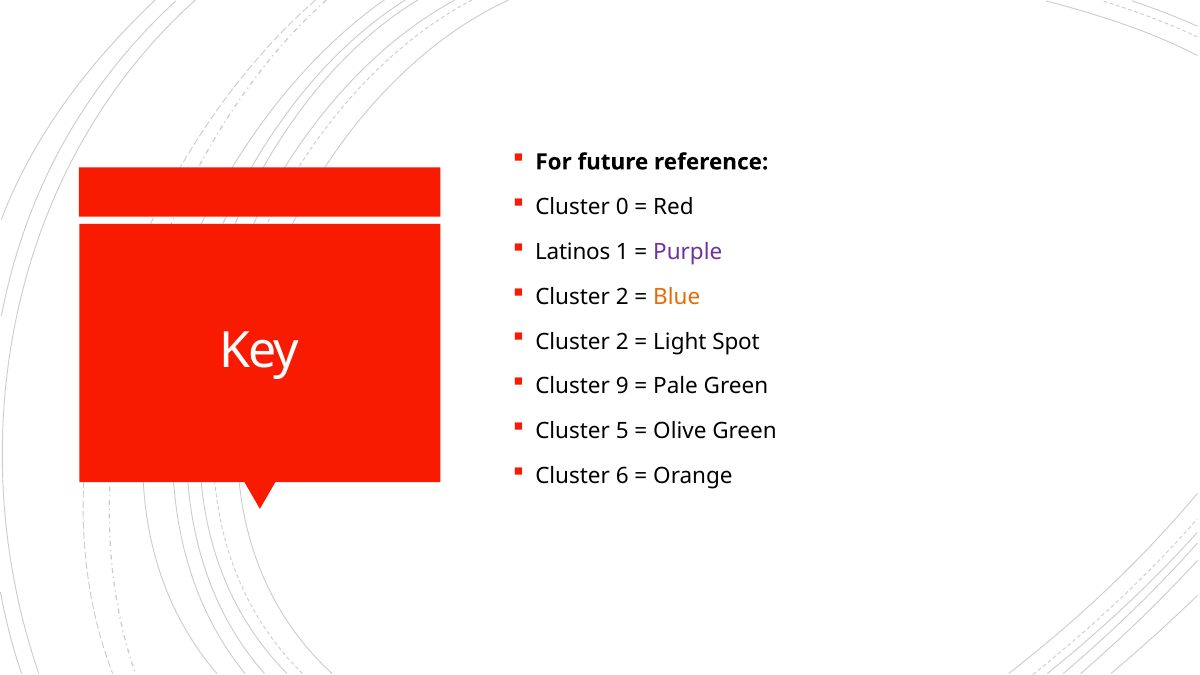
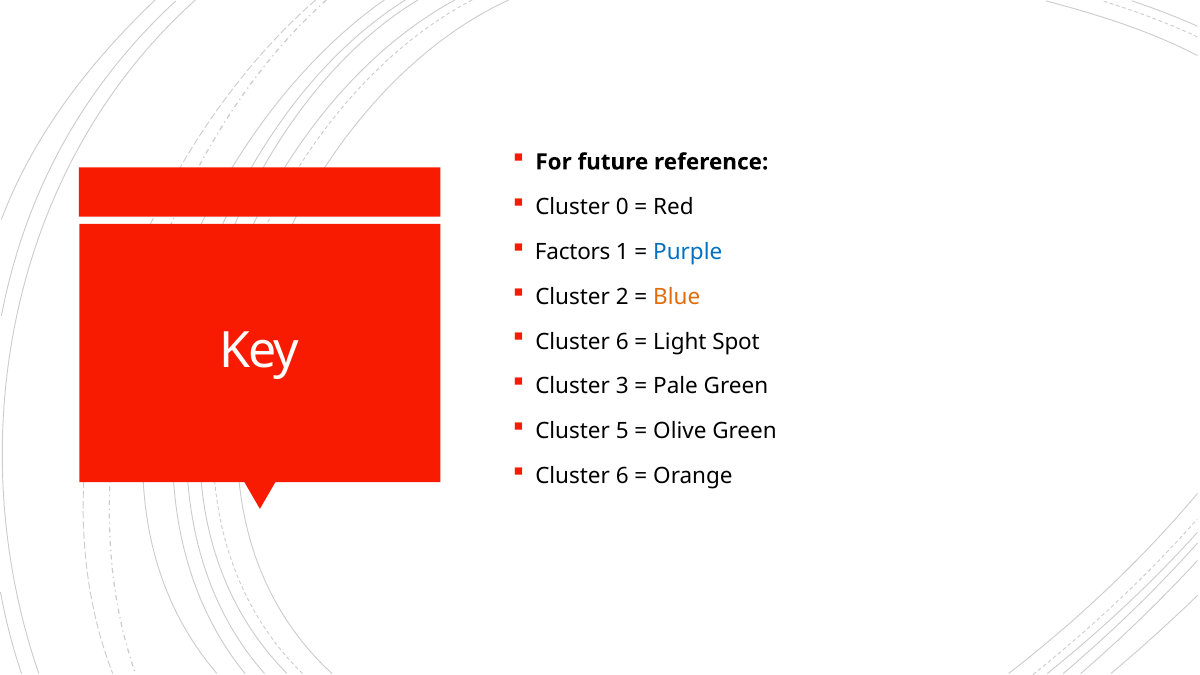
Latinos: Latinos -> Factors (573, 252)
Purple colour: purple -> blue (688, 252)
2: 2 -> 6 (622, 342)
9: 9 -> 3 (622, 386)
